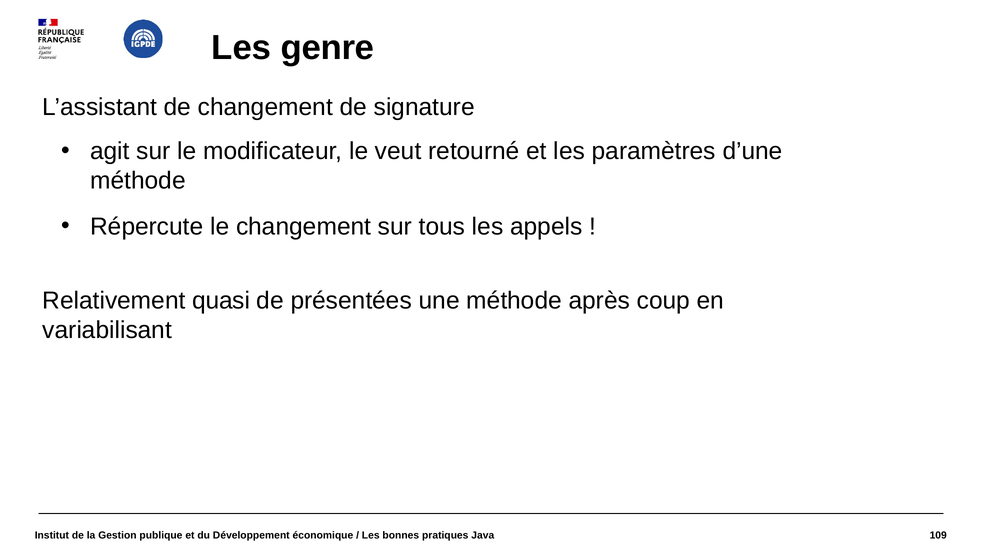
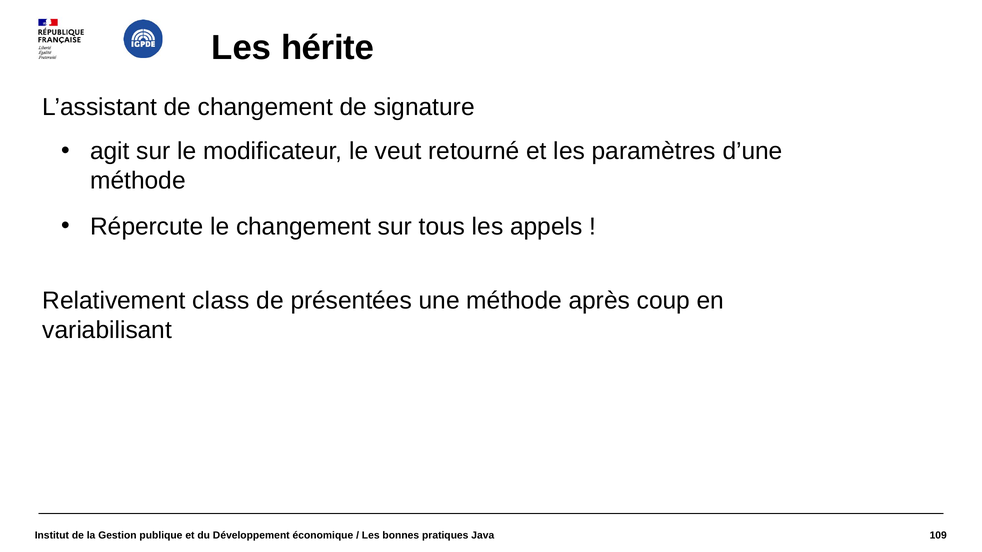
genre: genre -> hérite (328, 48)
quasi: quasi -> class (221, 301)
